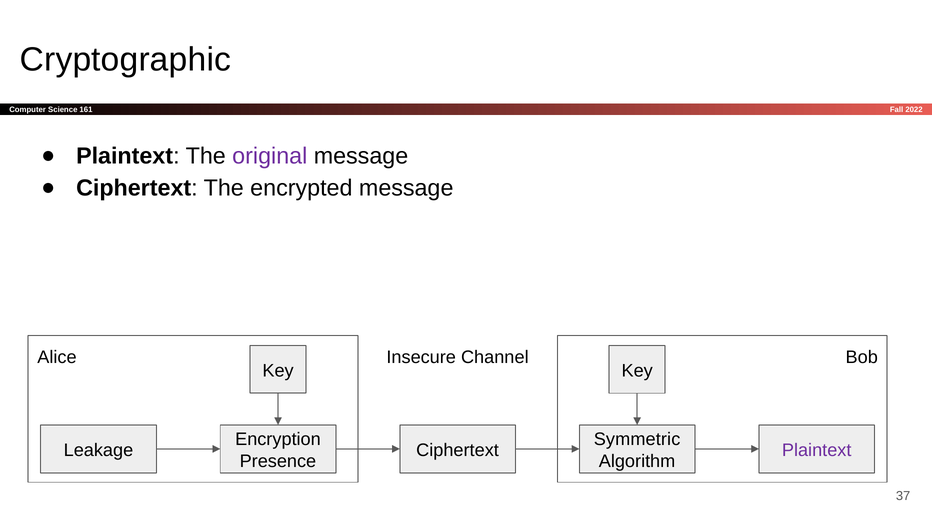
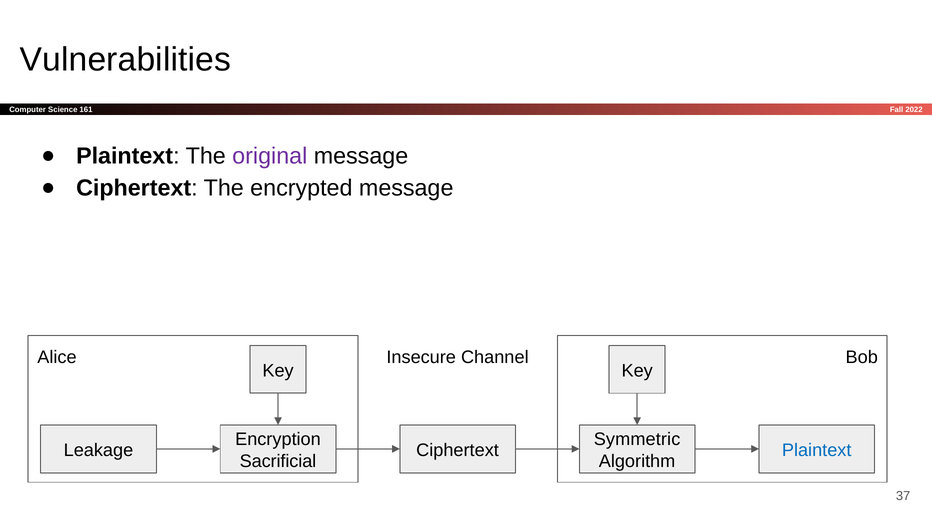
Cryptographic: Cryptographic -> Vulnerabilities (125, 59)
Plaintext colour: purple -> blue (817, 450)
Presence: Presence -> Sacrificial (278, 461)
